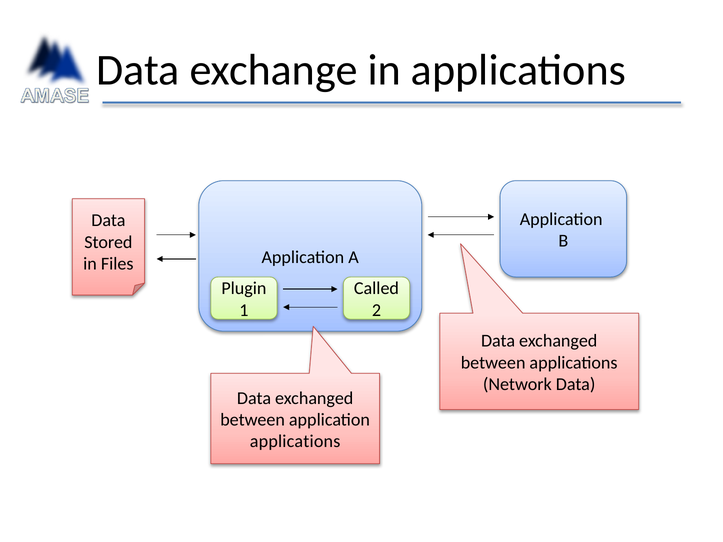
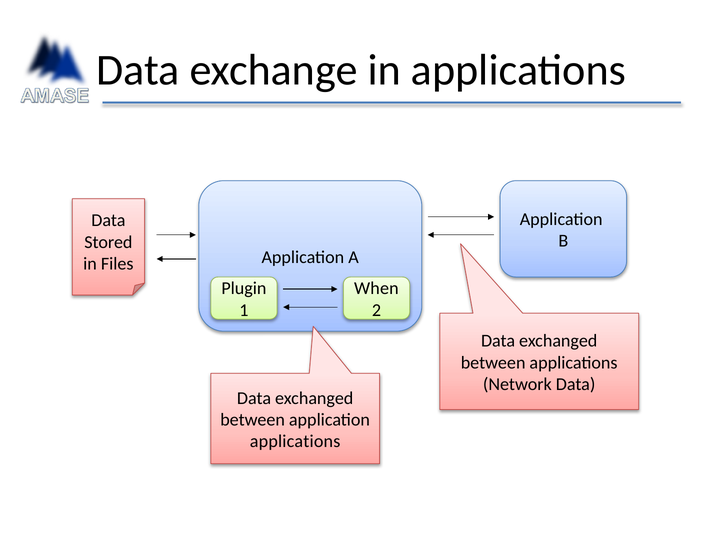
Called: Called -> When (376, 289)
